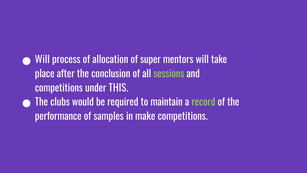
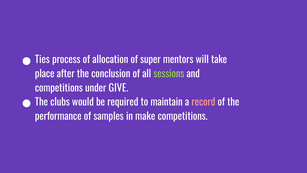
Will: Will -> Ties (42, 60)
THIS: THIS -> GIVE (118, 88)
record colour: light green -> pink (203, 102)
